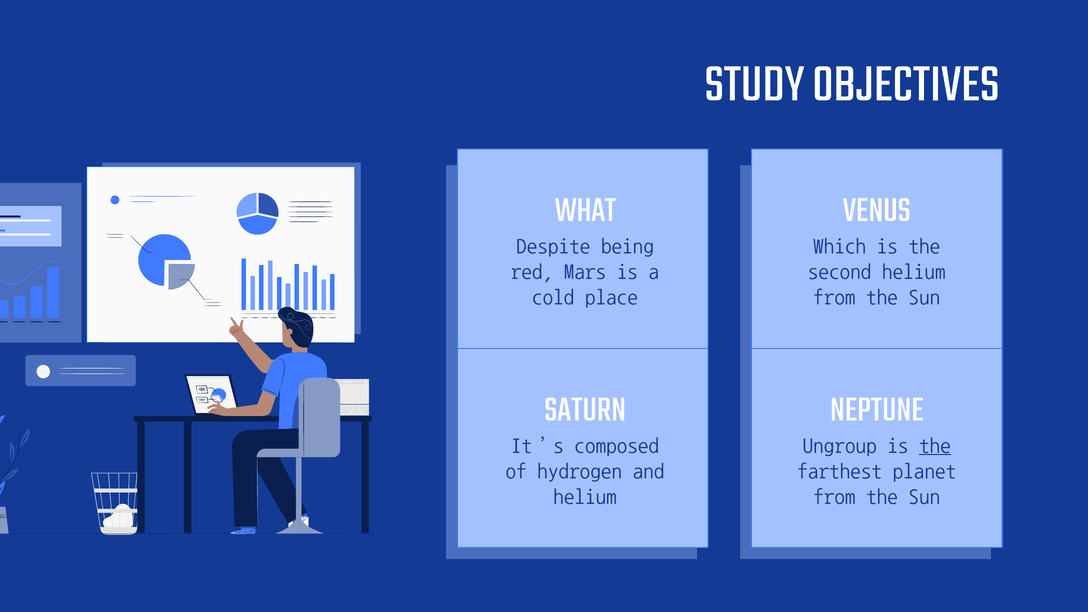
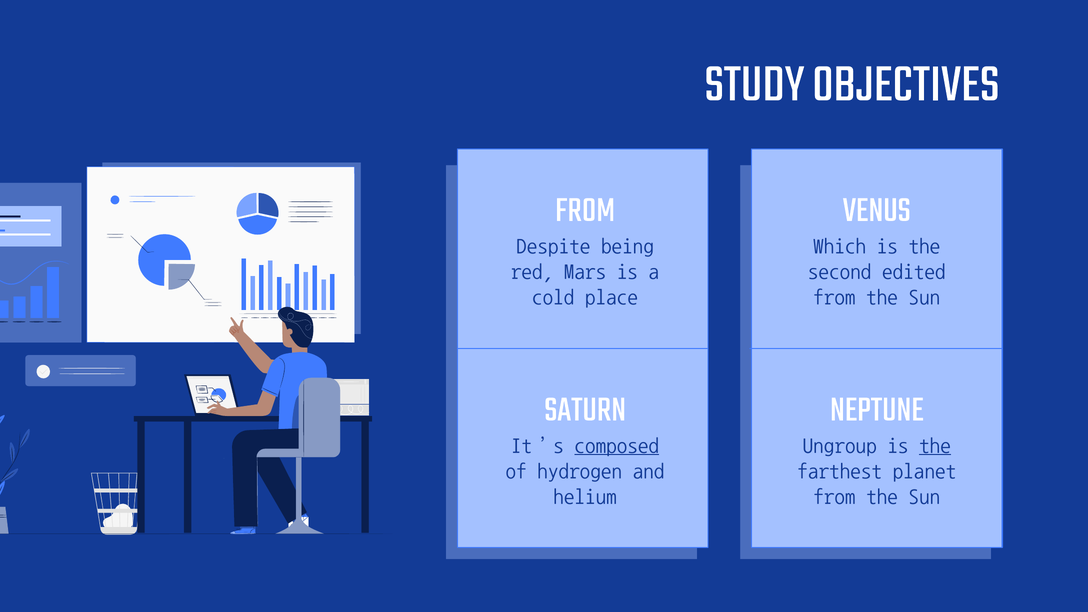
WHAT: WHAT -> FROM (585, 209)
second helium: helium -> edited (914, 271)
composed underline: none -> present (617, 446)
